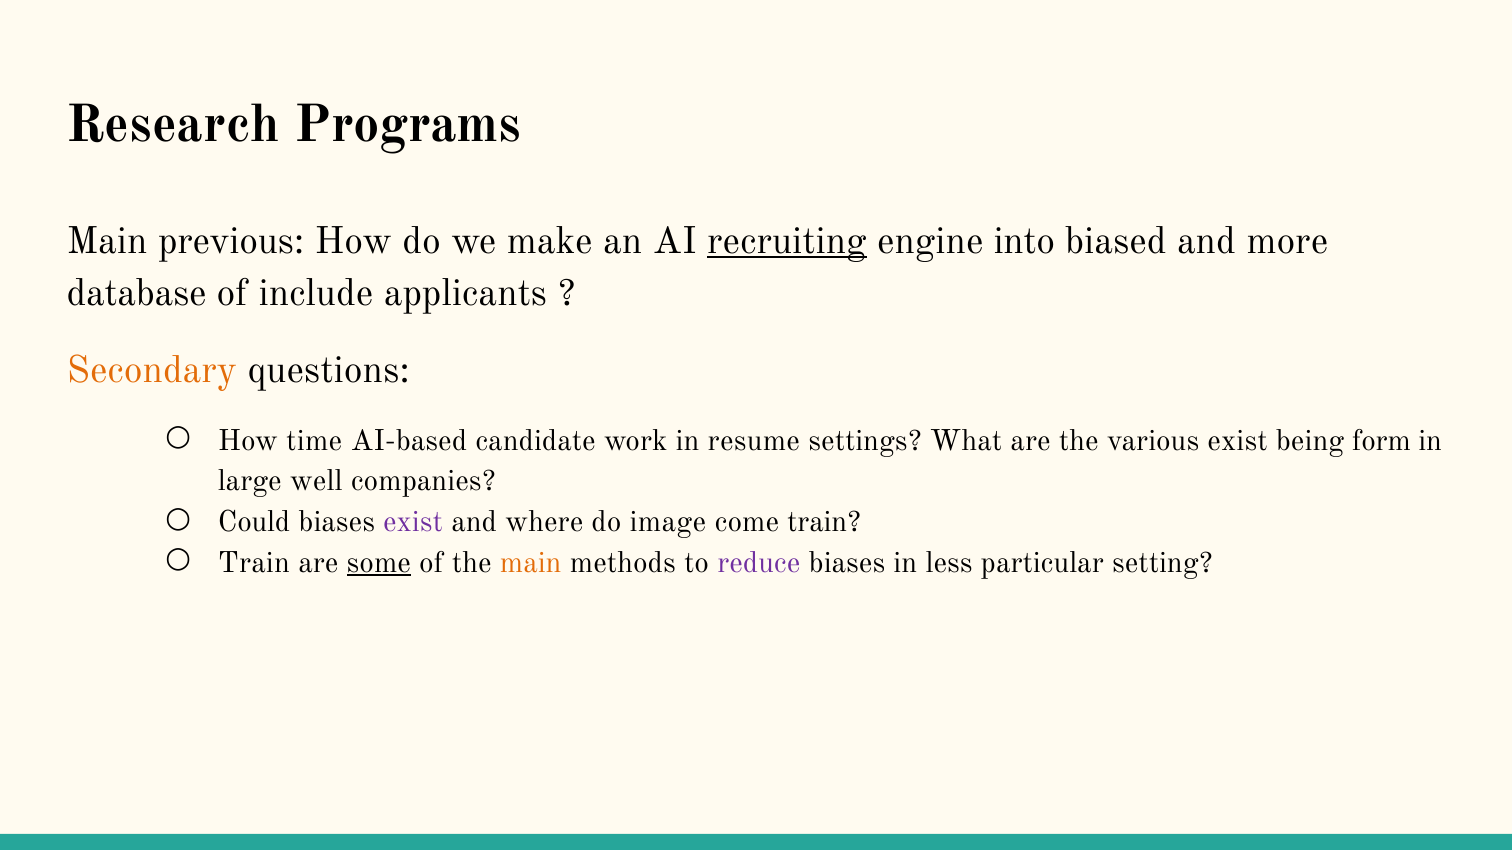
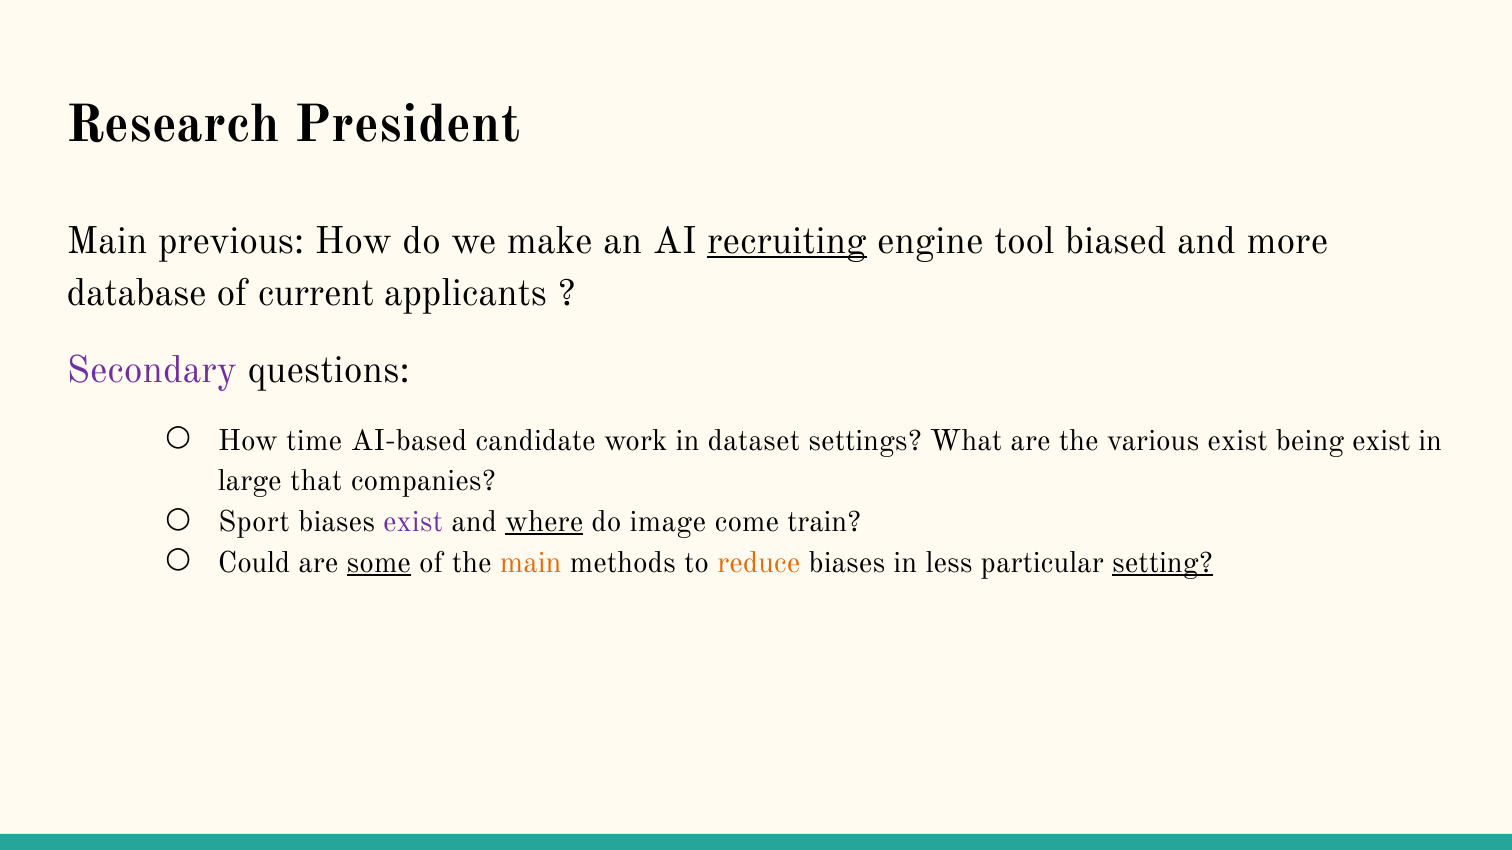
Programs: Programs -> President (407, 124)
into: into -> tool (1024, 241)
include: include -> current (316, 293)
Secondary colour: orange -> purple (152, 370)
resume: resume -> dataset (754, 441)
being form: form -> exist (1381, 441)
well: well -> that (316, 481)
Could: Could -> Sport (254, 522)
where underline: none -> present (544, 522)
Train: Train -> Could (254, 563)
reduce colour: purple -> orange (759, 563)
setting underline: none -> present (1162, 563)
